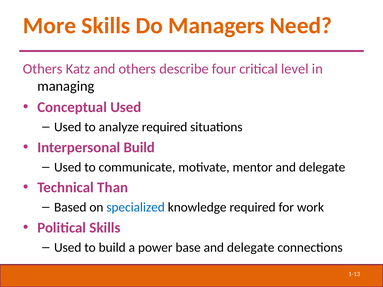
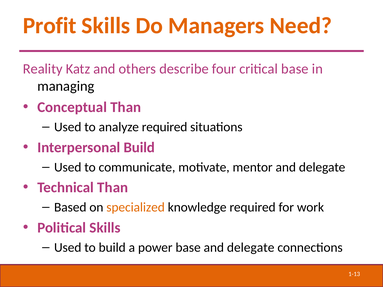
More: More -> Profit (50, 26)
Others: Others -> Reality (43, 69)
critical level: level -> base (295, 69)
Conceptual Used: Used -> Than (126, 107)
specialized colour: blue -> orange (136, 208)
